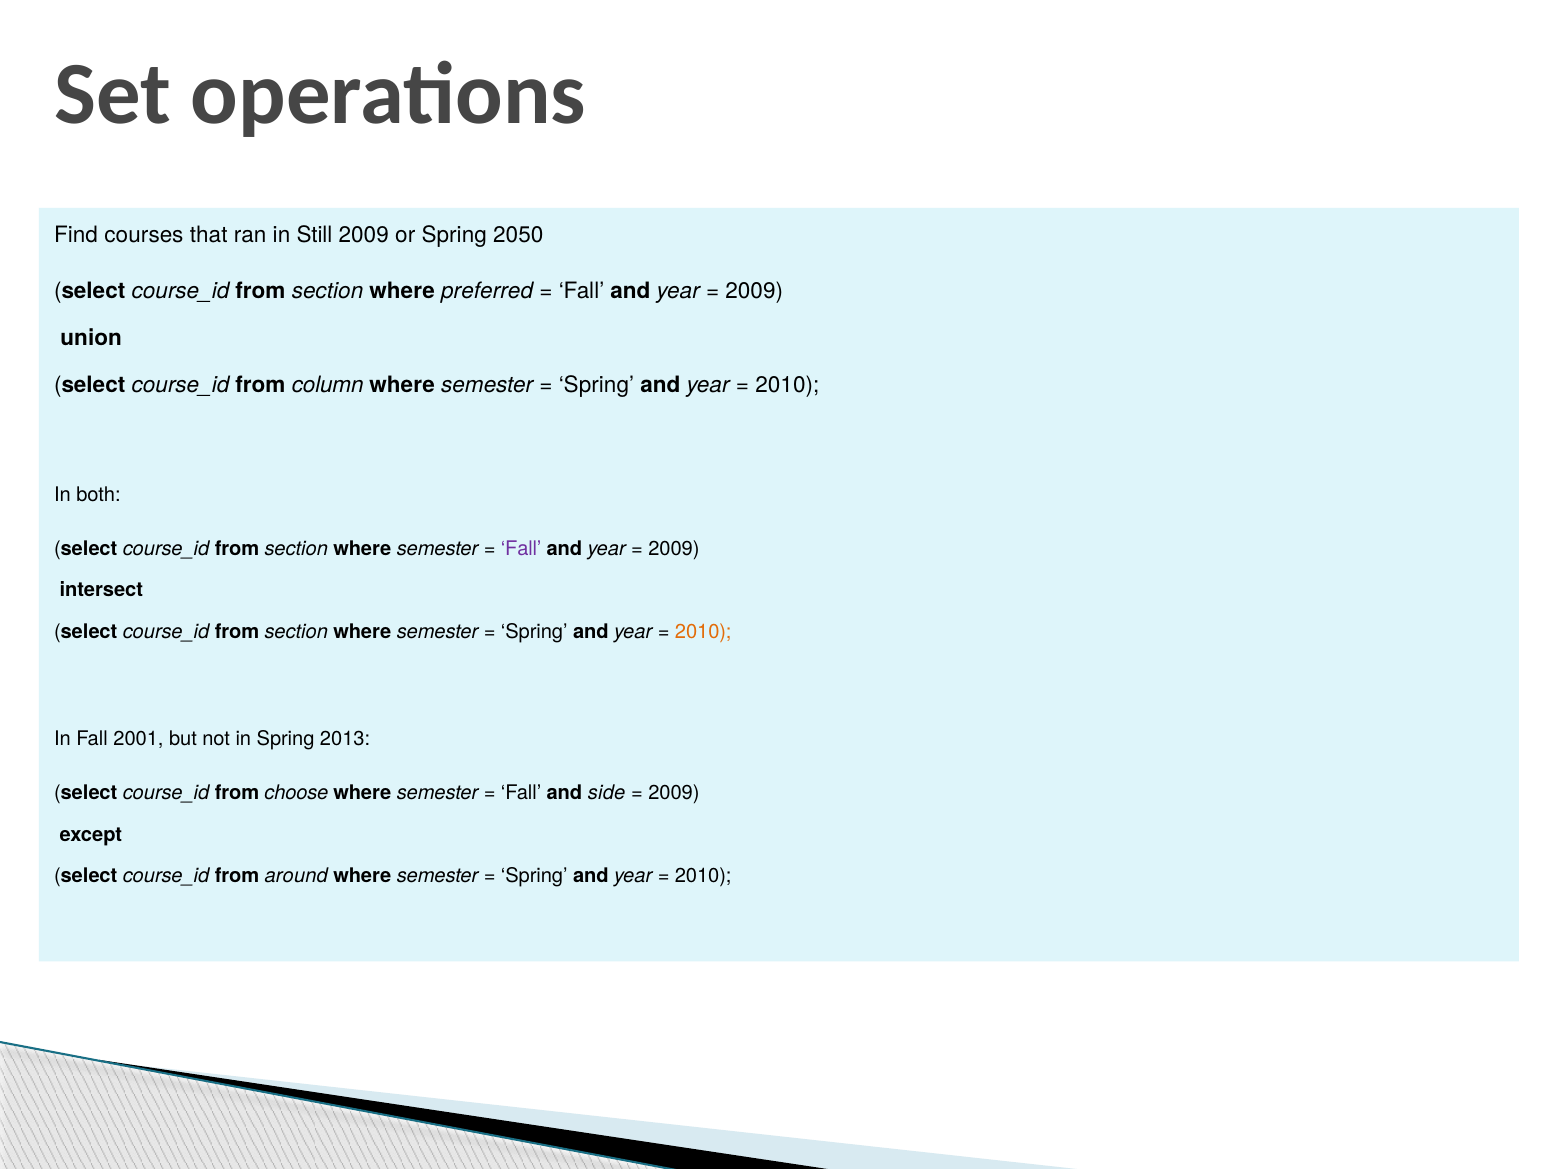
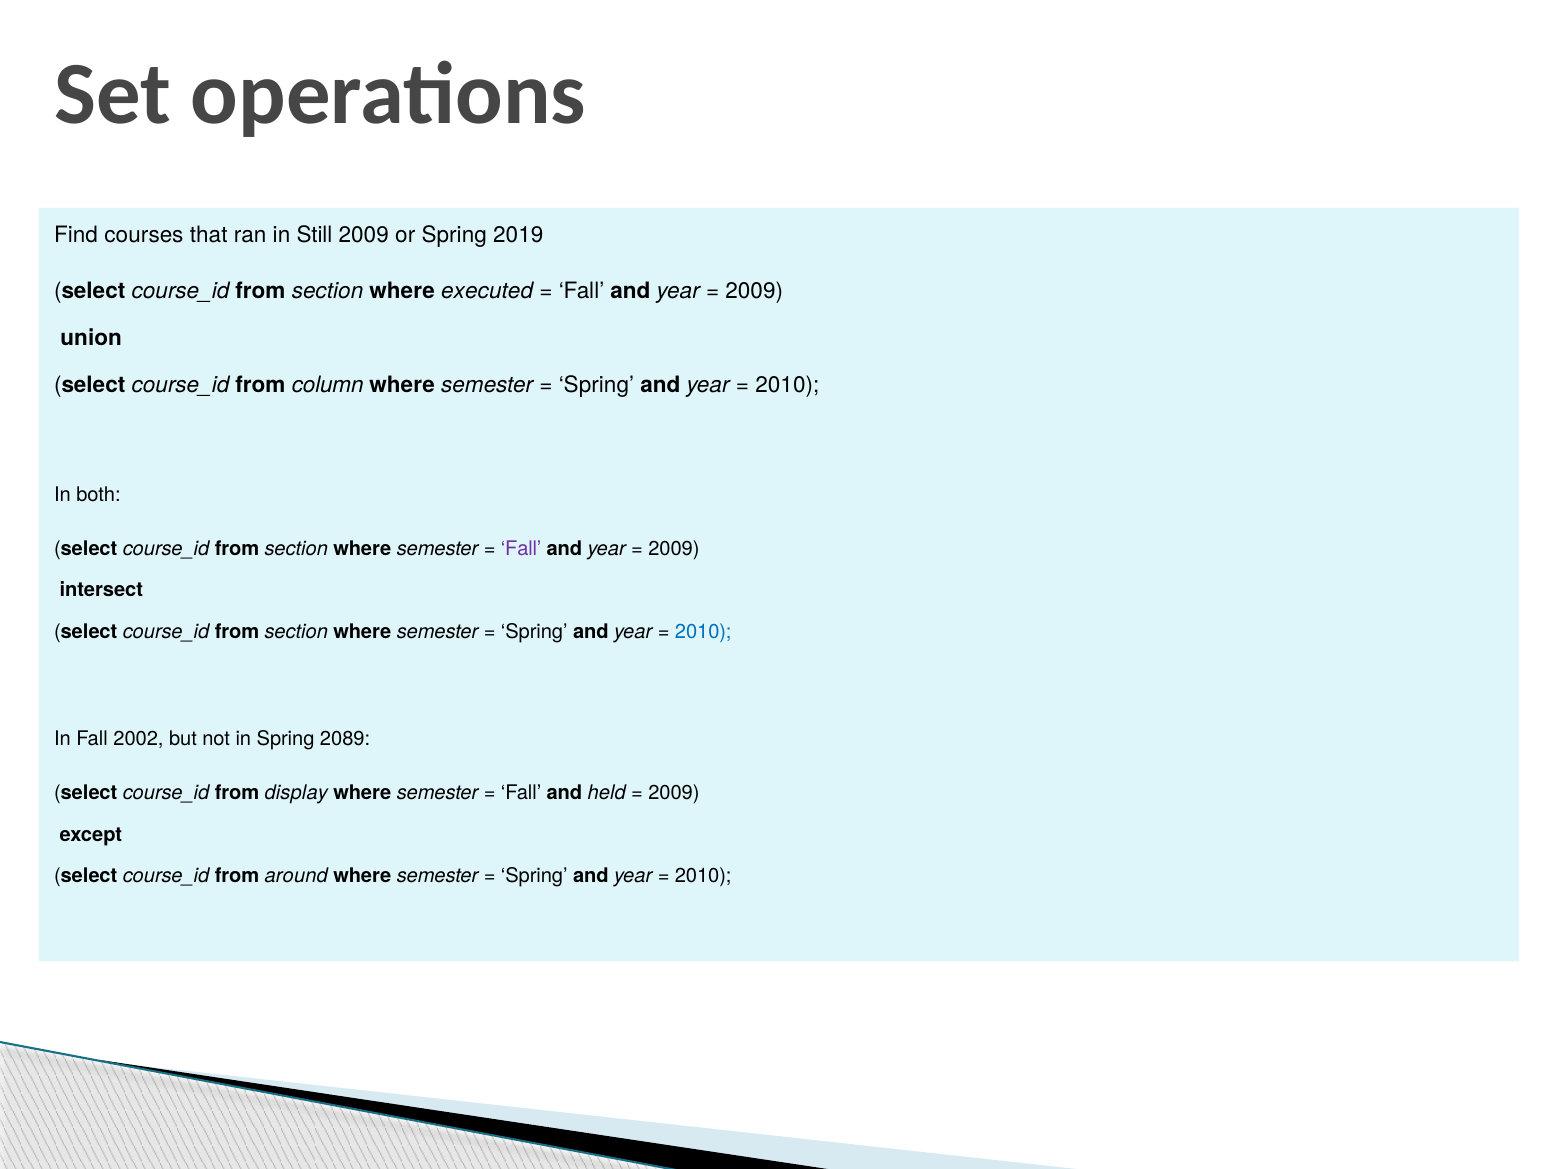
2050: 2050 -> 2019 (518, 235)
preferred: preferred -> executed (487, 291)
2010 colour: orange -> blue (703, 632)
2001: 2001 -> 2002 (139, 739)
2013: 2013 -> 2089 (345, 739)
choose: choose -> display (296, 793)
side: side -> held (607, 793)
